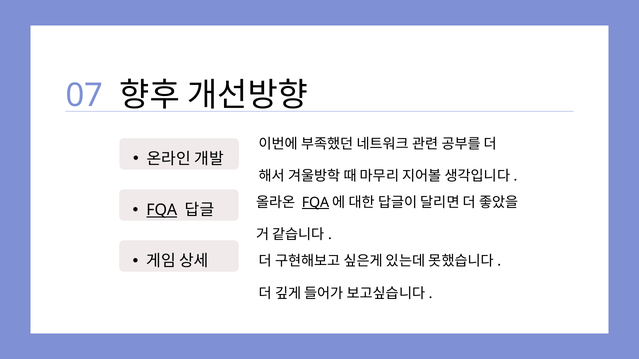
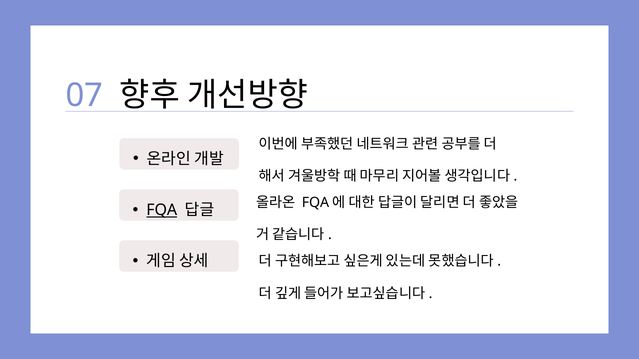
FQA underline: present -> none (315, 203)
